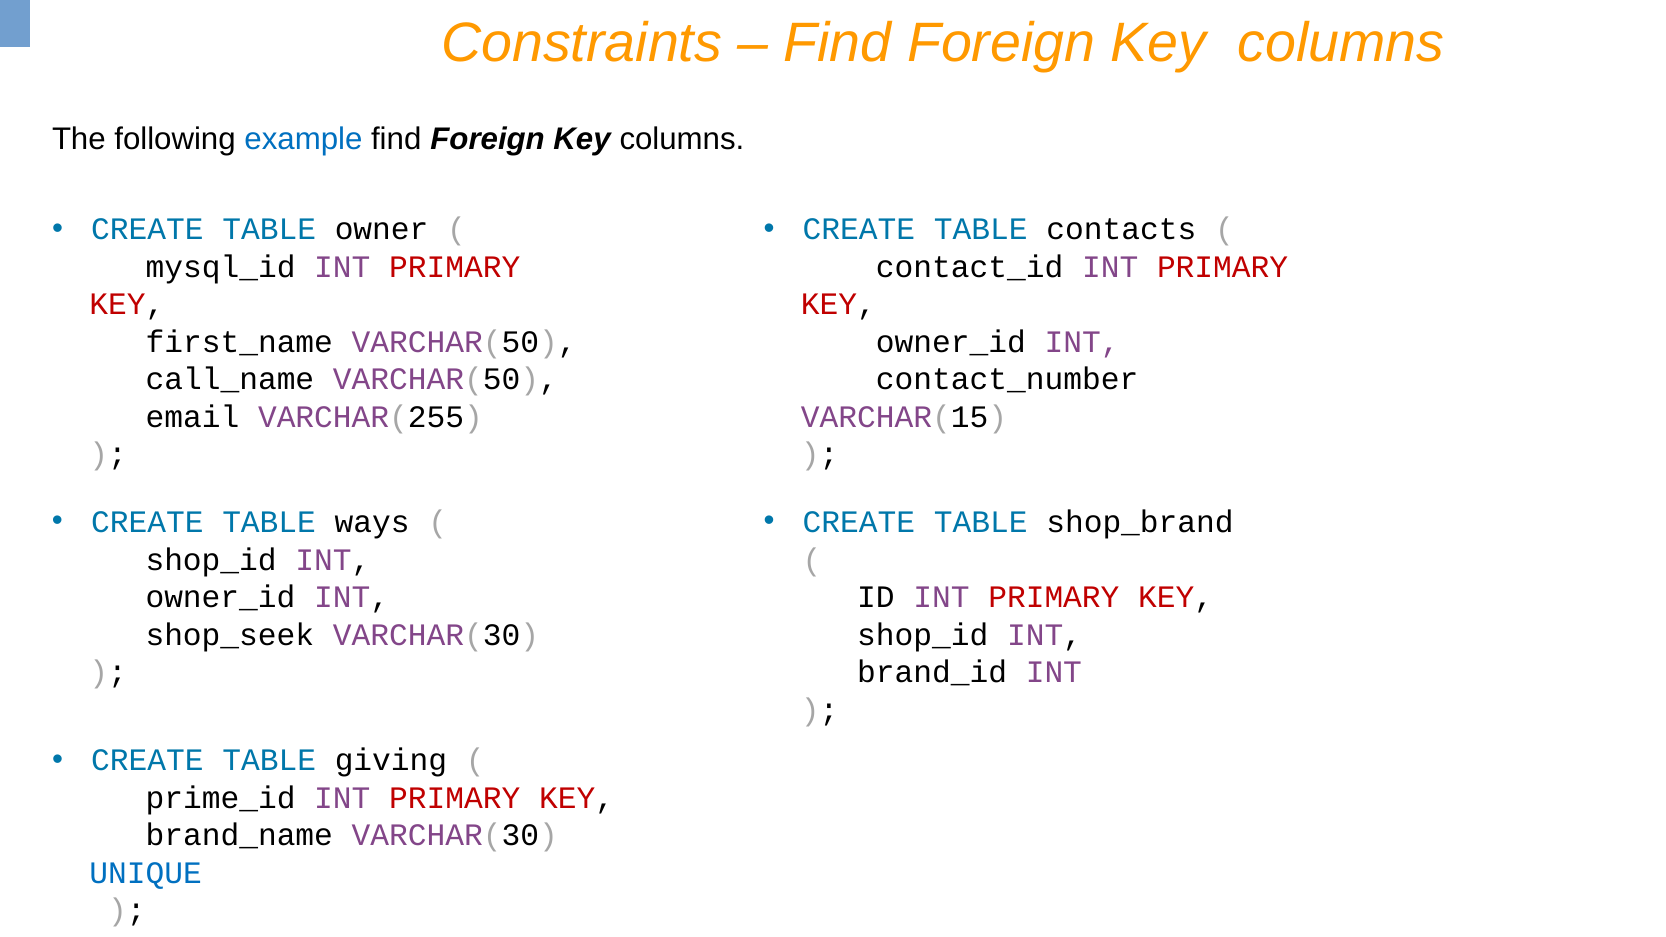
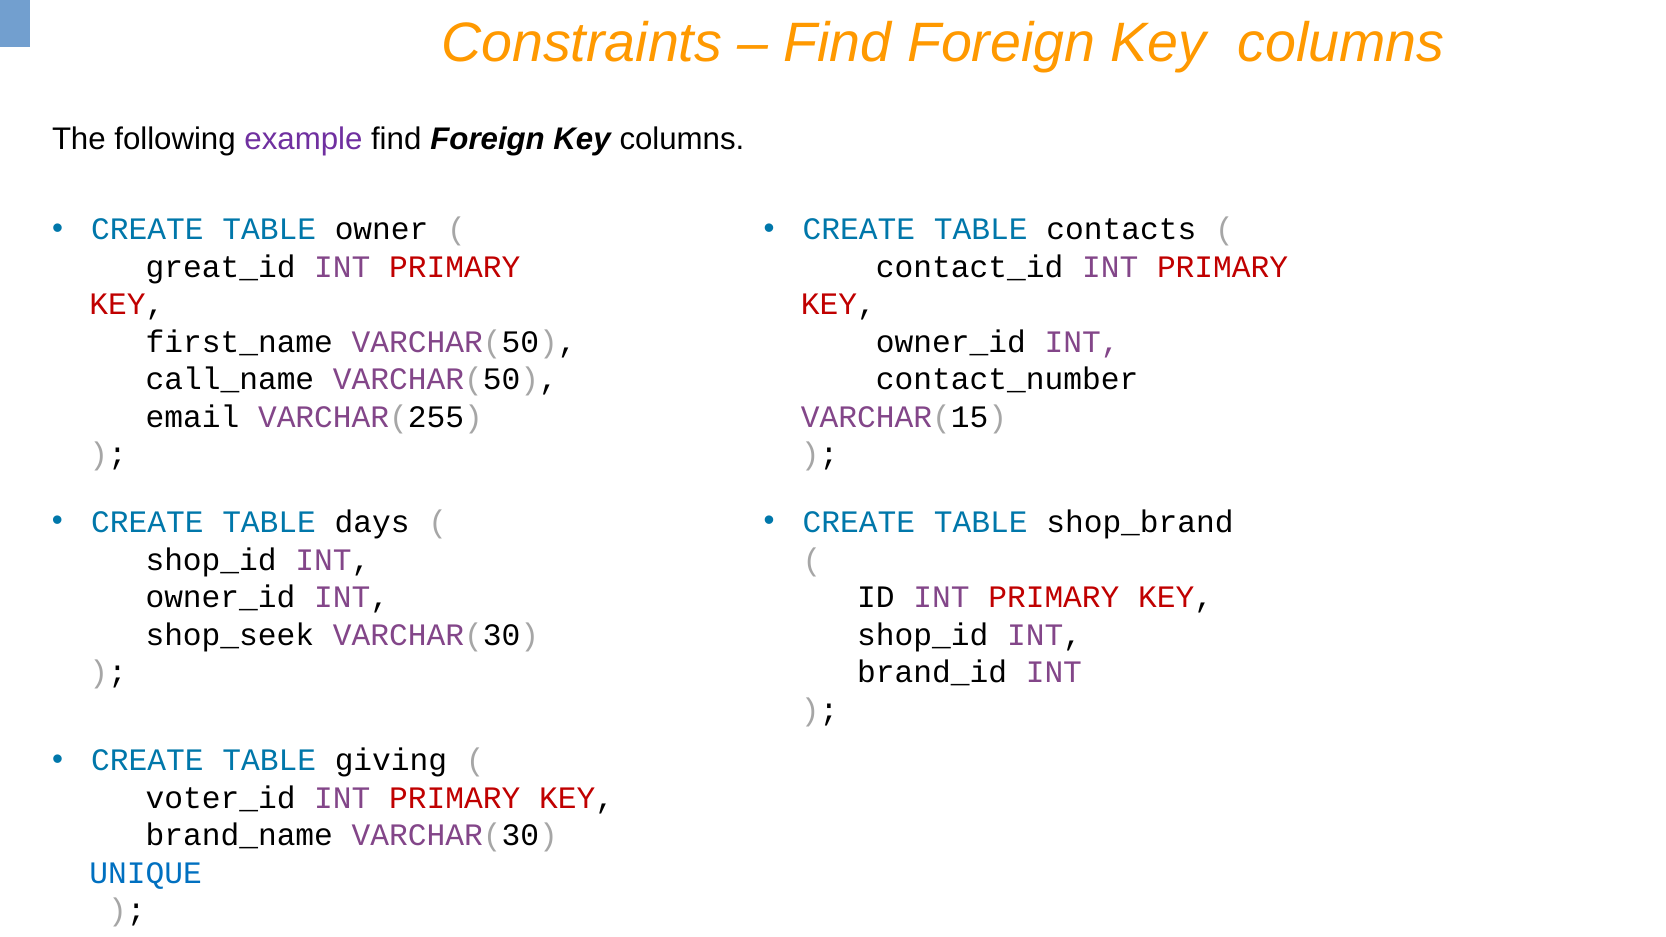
example colour: blue -> purple (304, 139)
mysql_id: mysql_id -> great_id (221, 267)
ways: ways -> days (372, 522)
prime_id: prime_id -> voter_id (221, 798)
